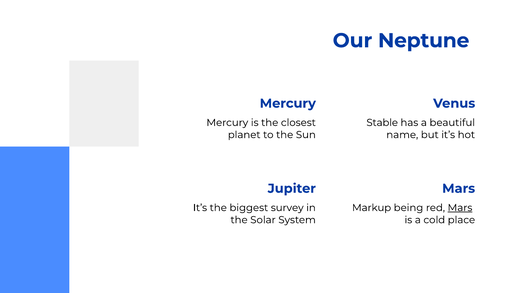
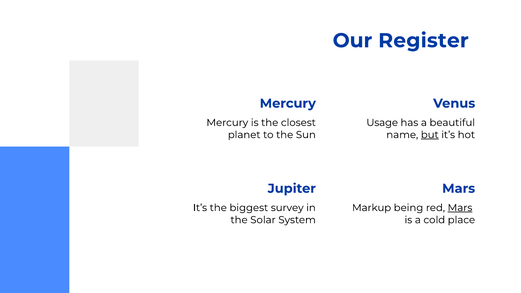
Neptune: Neptune -> Register (423, 41)
Stable: Stable -> Usage (382, 123)
but underline: none -> present (430, 135)
